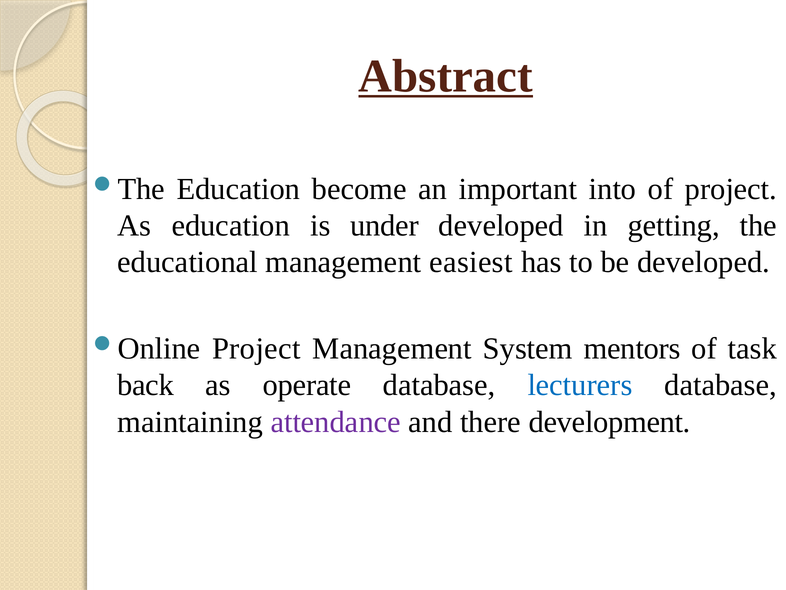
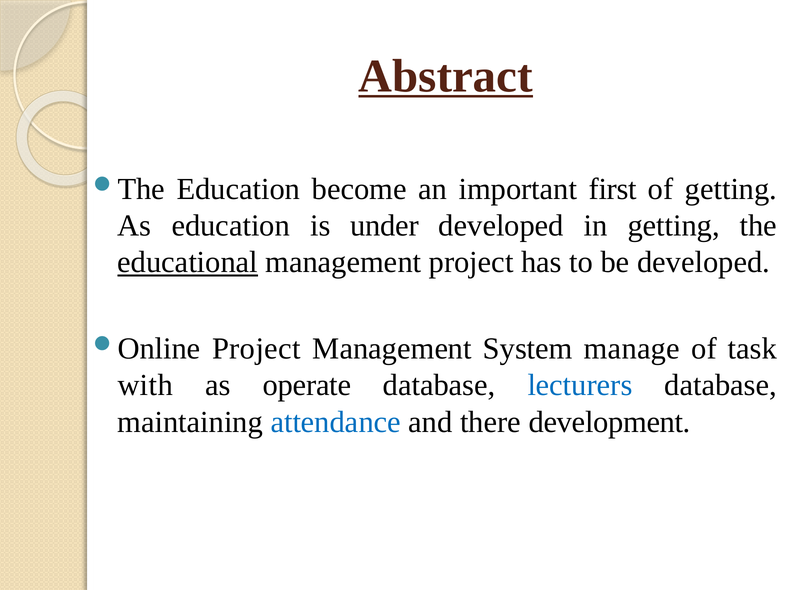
into: into -> first (613, 189)
of project: project -> getting (731, 189)
educational underline: none -> present (188, 262)
management easiest: easiest -> project (471, 262)
mentors: mentors -> manage (632, 348)
back: back -> with (145, 385)
attendance colour: purple -> blue (336, 422)
